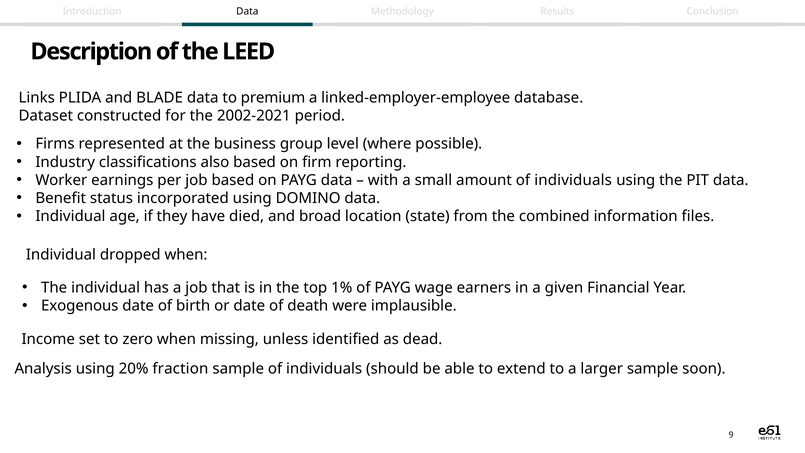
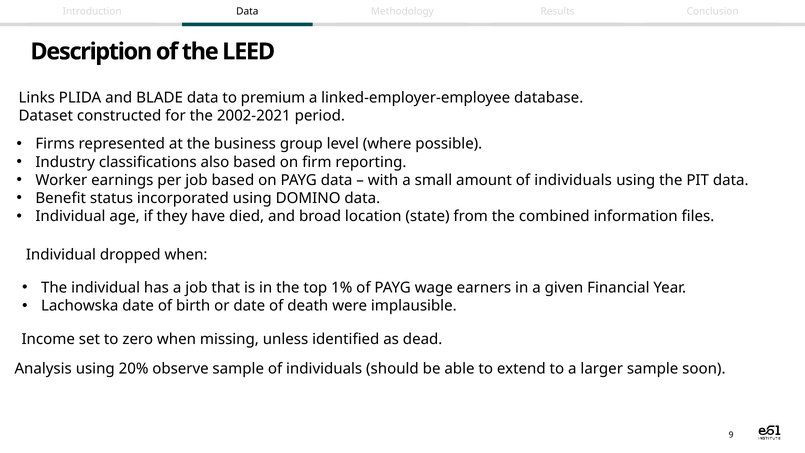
Exogenous: Exogenous -> Lachowska (80, 306)
fraction: fraction -> observe (180, 369)
